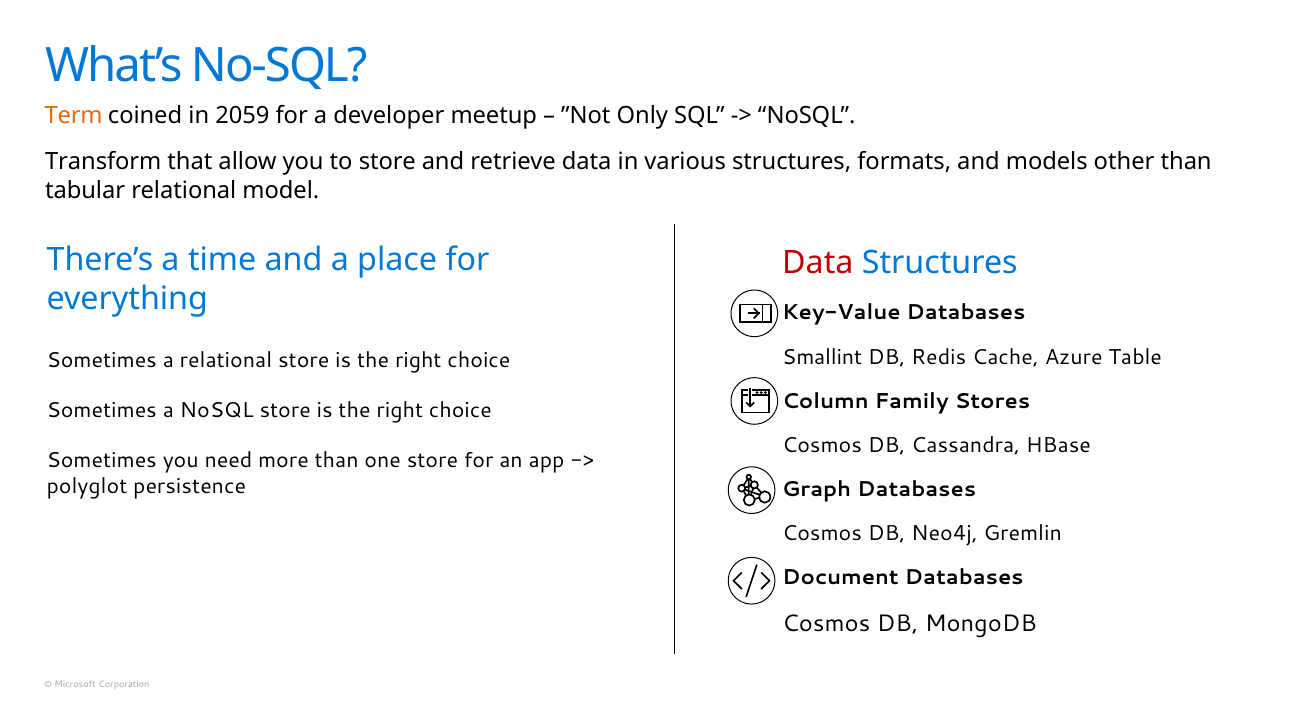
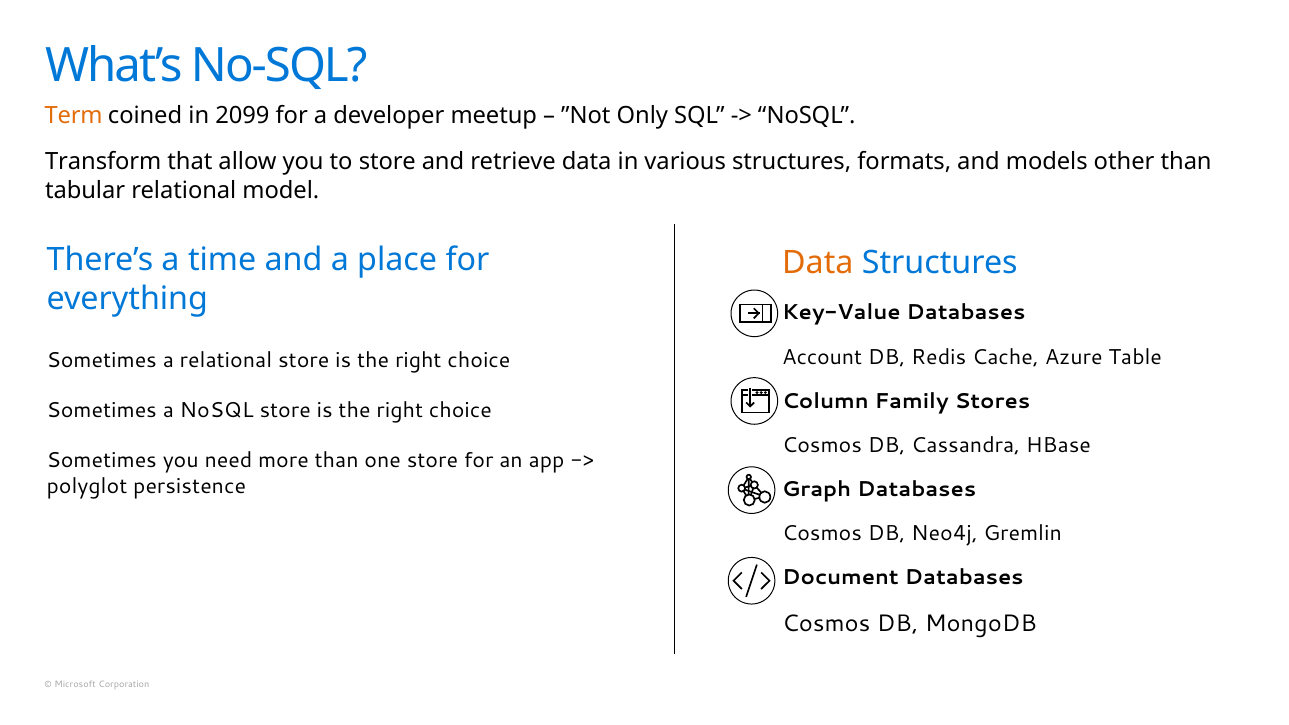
2059: 2059 -> 2099 (242, 115)
Data colour: red -> orange (818, 263)
Smallint: Smallint -> Account (822, 357)
